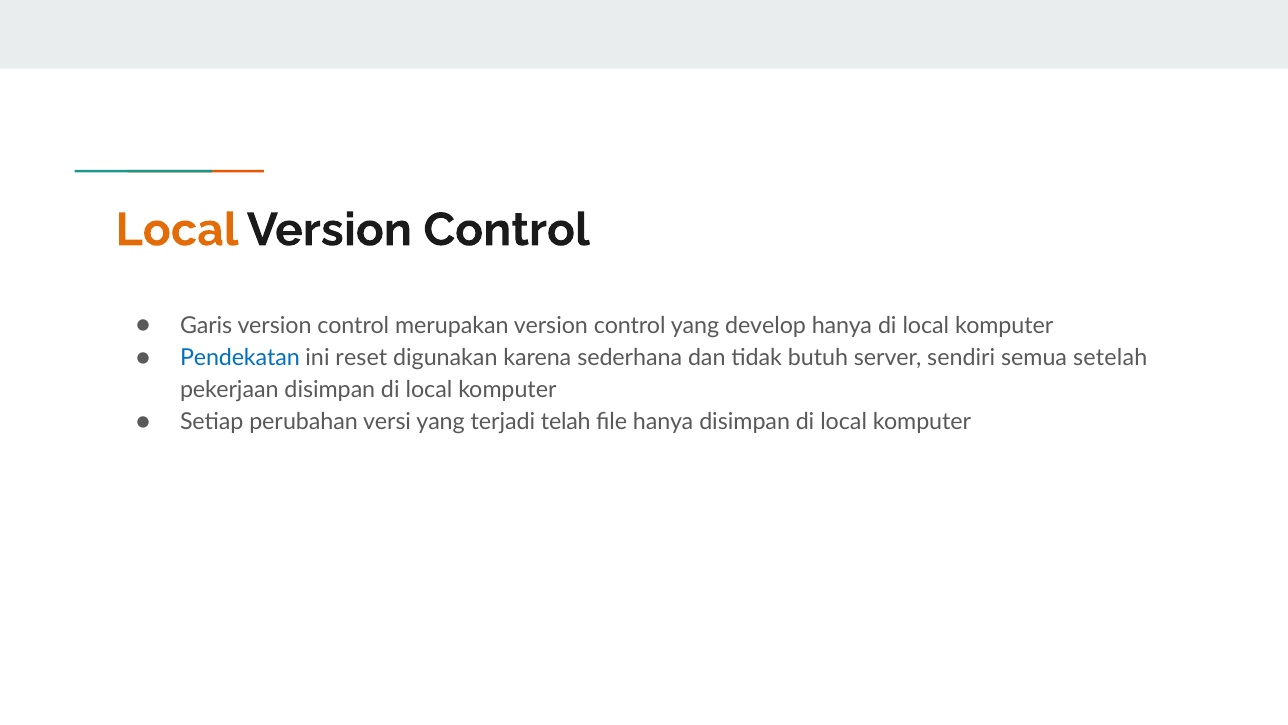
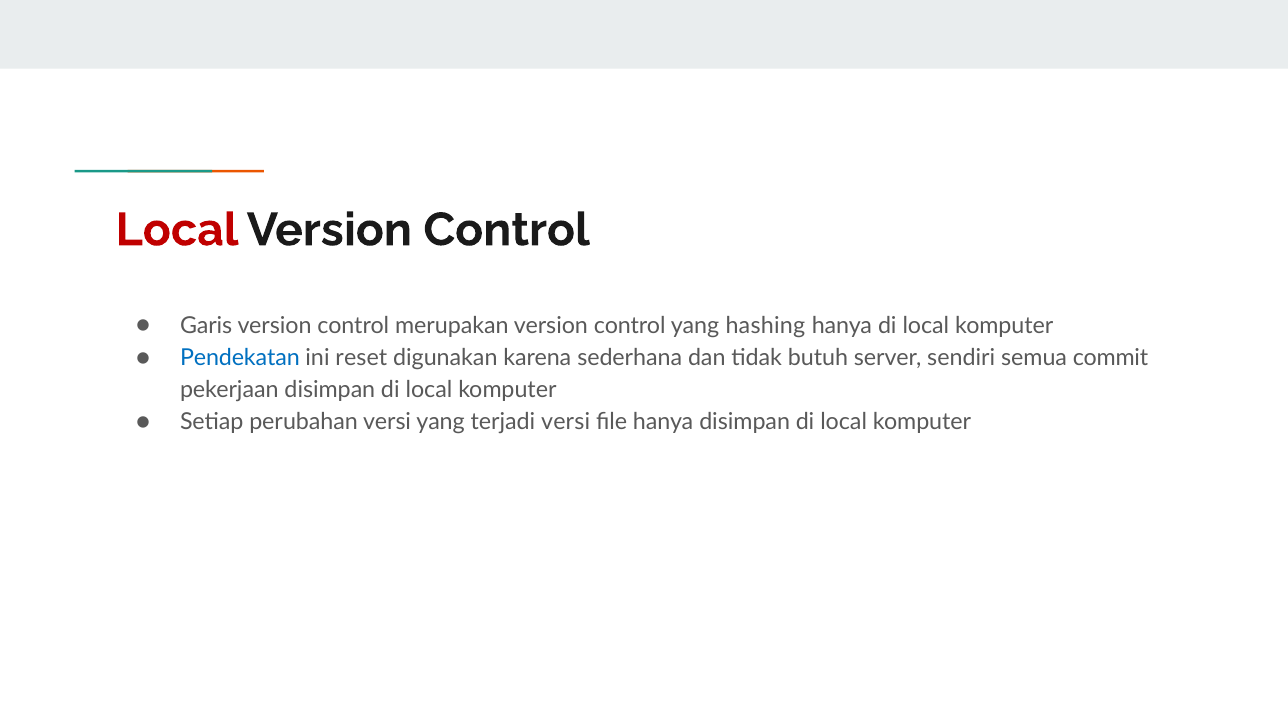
Local colour: orange -> red (177, 230)
develop: develop -> hashing (765, 325)
setelah: setelah -> commit (1110, 358)
terjadi telah: telah -> versi (566, 422)
